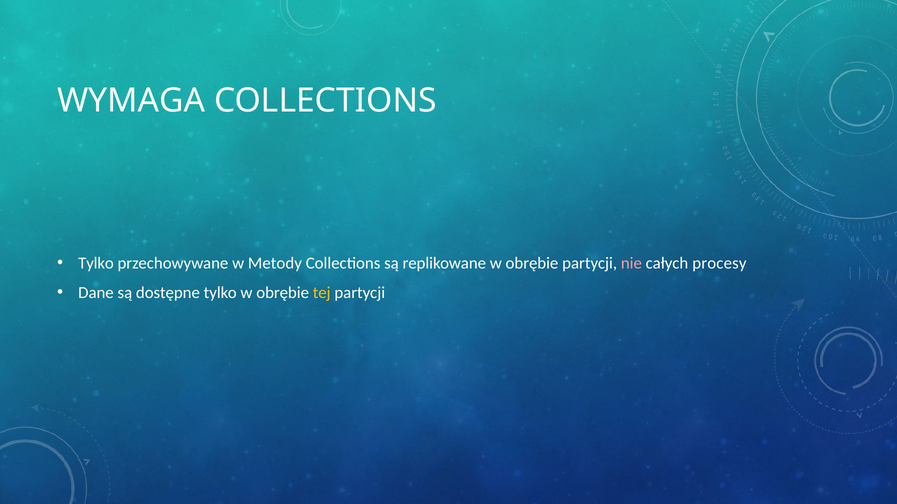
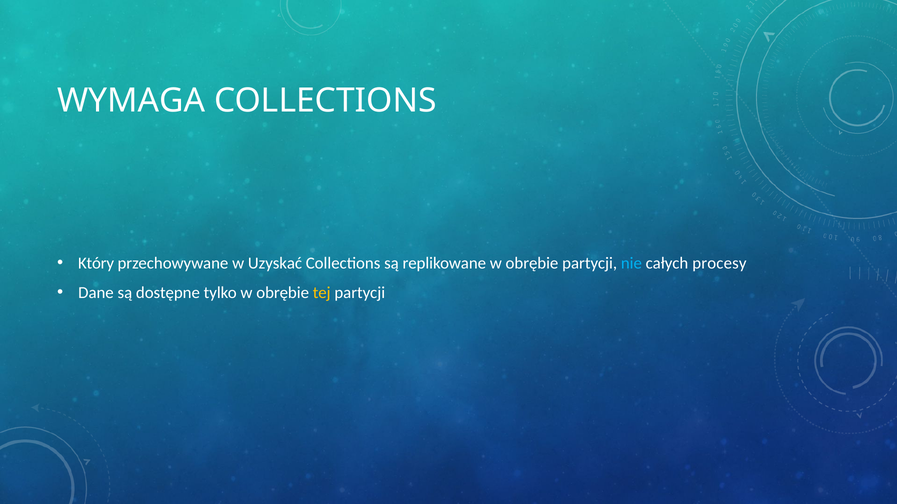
Tylko: Tylko -> Który (96, 263)
Metody: Metody -> Uzyskać (275, 263)
nie colour: pink -> light blue (631, 263)
